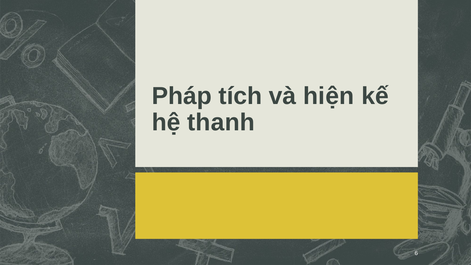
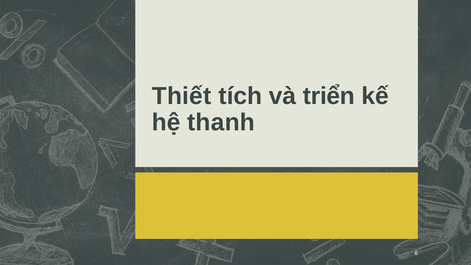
Pháp: Pháp -> Thiết (182, 96)
hiện: hiện -> triển (329, 96)
